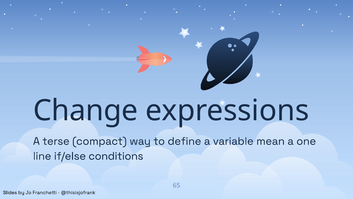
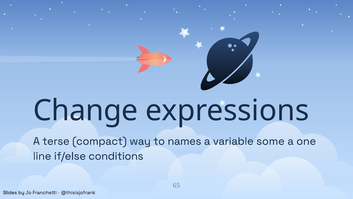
define: define -> names (184, 141)
mean: mean -> some (270, 141)
